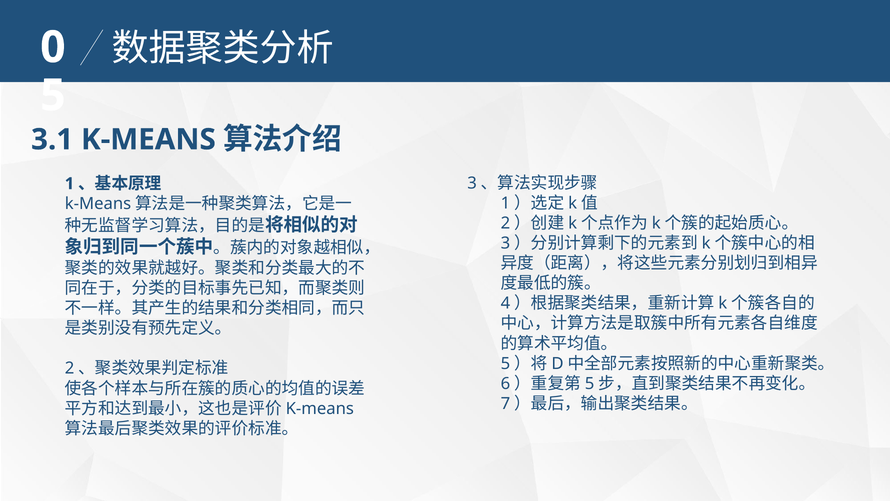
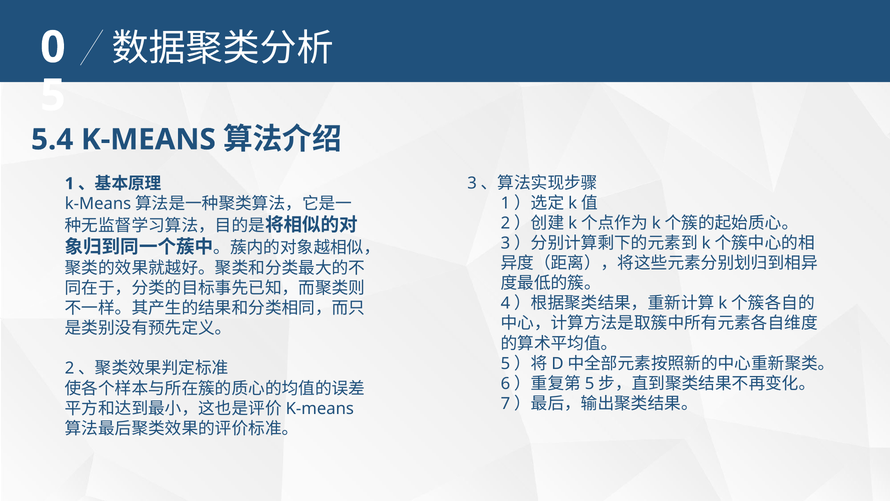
3.1: 3.1 -> 5.4 (52, 139)
